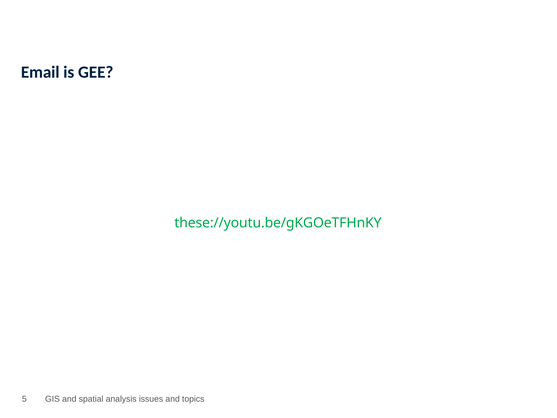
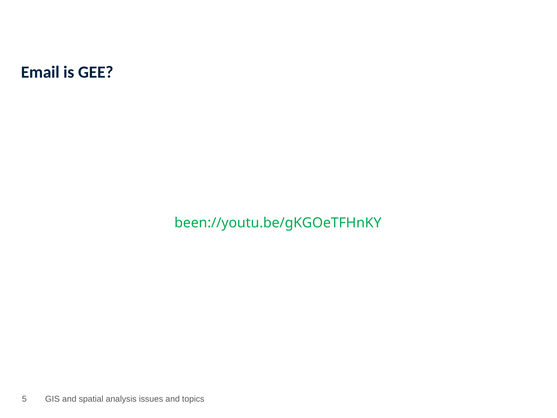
these://youtu.be/gKGOeTFHnKY: these://youtu.be/gKGOeTFHnKY -> been://youtu.be/gKGOeTFHnKY (278, 223)
